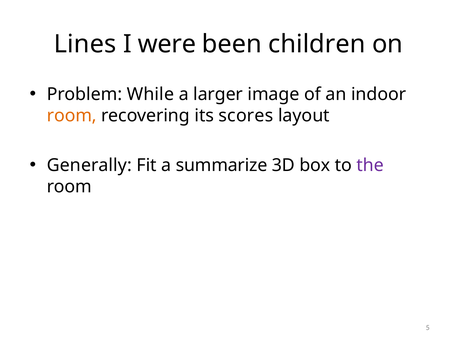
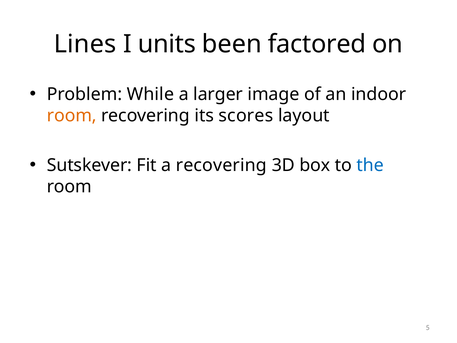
were: were -> units (167, 44)
children: children -> factored (317, 44)
Generally: Generally -> Sutskever (89, 165)
a summarize: summarize -> recovering (221, 165)
the colour: purple -> blue (370, 165)
